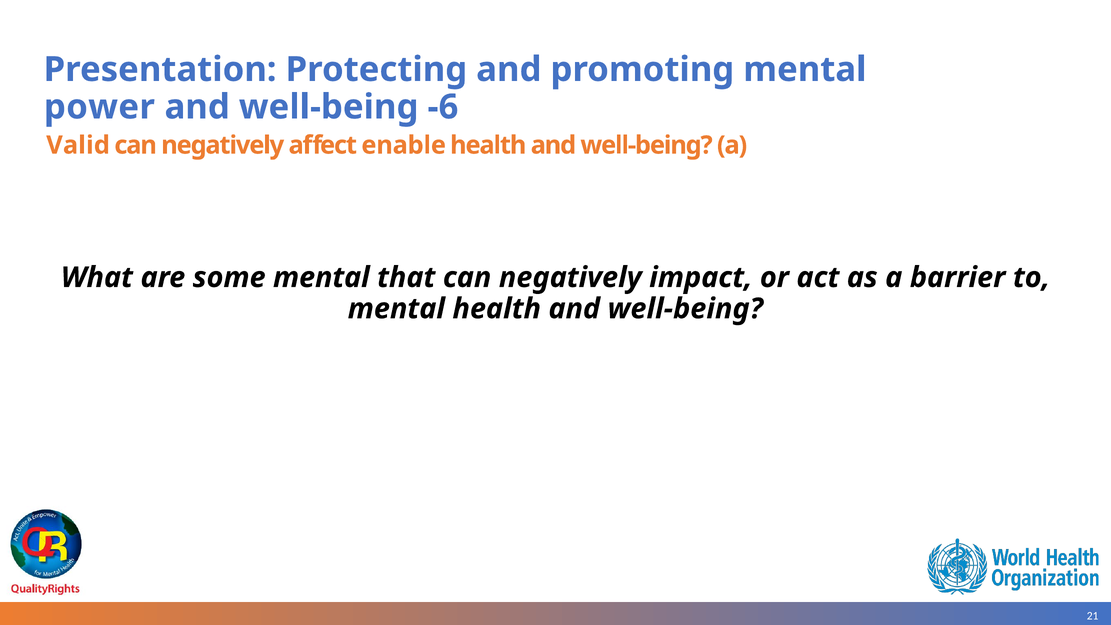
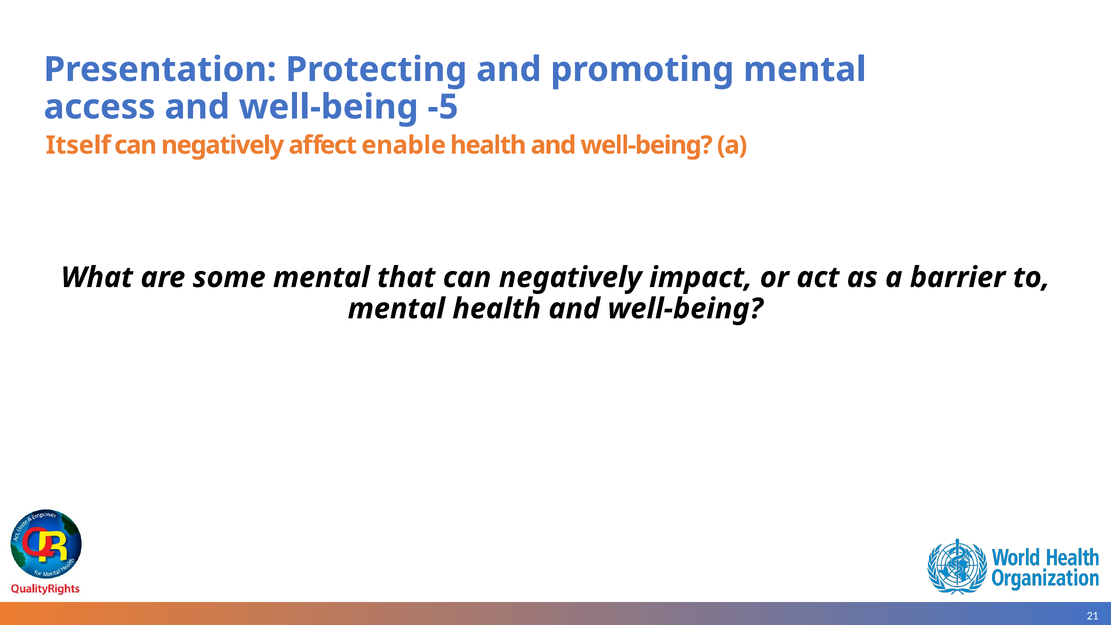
power: power -> access (100, 107)
-6: -6 -> -5 (443, 107)
Valid: Valid -> Itself (78, 145)
